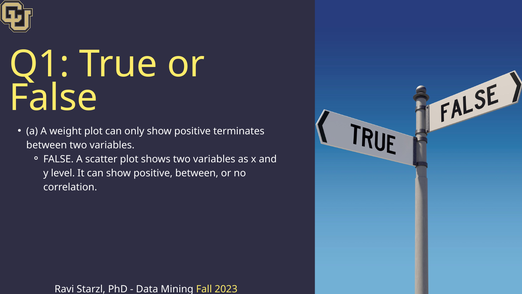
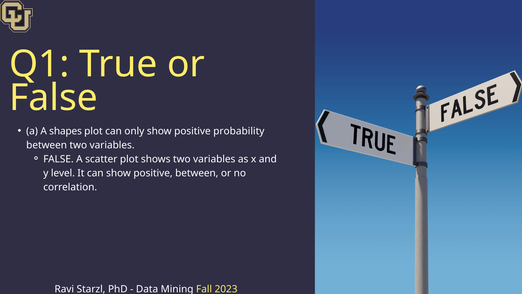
weight: weight -> shapes (66, 131)
terminates: terminates -> probability (239, 131)
